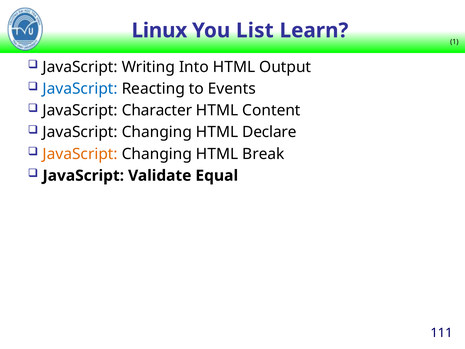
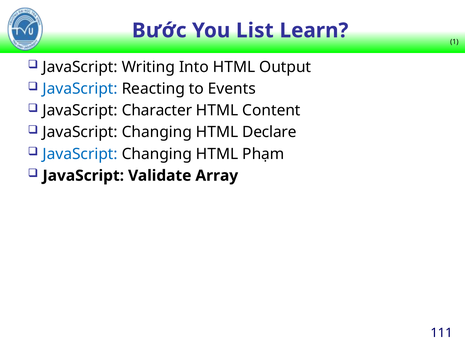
Linux: Linux -> Bước (159, 30)
JavaScript colour: orange -> blue (80, 154)
Break: Break -> Phạm (263, 154)
Equal: Equal -> Array (217, 176)
